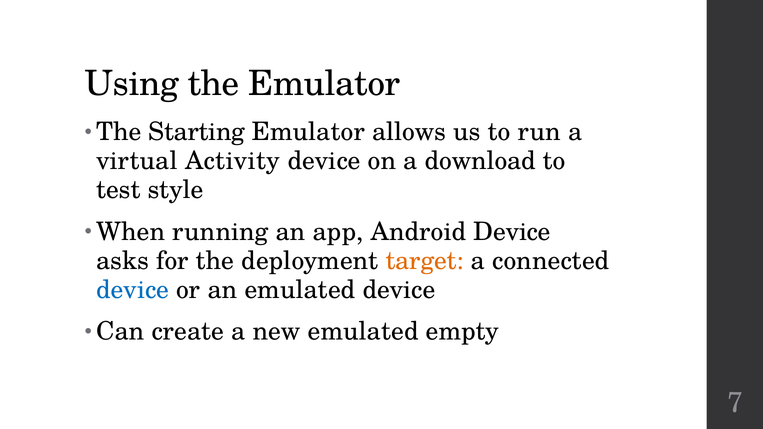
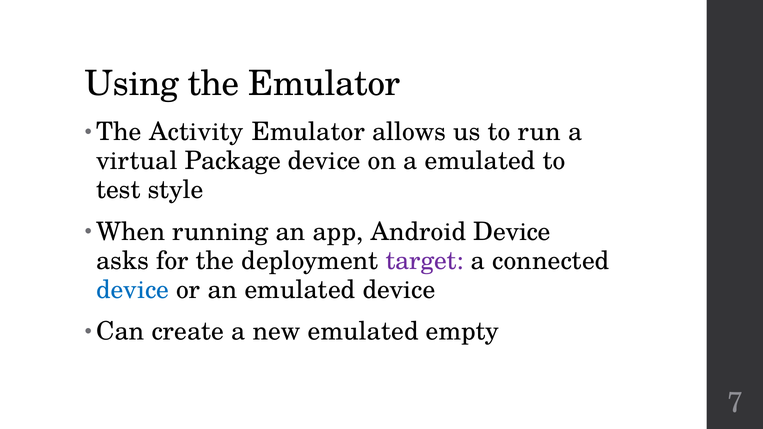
Starting: Starting -> Activity (196, 132)
Activity: Activity -> Package (233, 161)
a download: download -> emulated (480, 161)
target colour: orange -> purple (425, 261)
